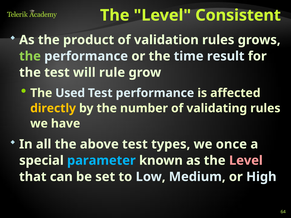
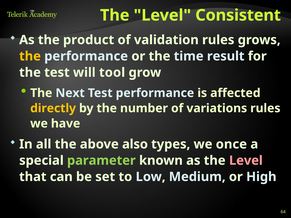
the colour: light green -> yellow (30, 56)
rule: rule -> tool (112, 73)
Used: Used -> Next (70, 93)
validating: validating -> variations (217, 108)
above test: test -> also (135, 144)
parameter colour: light blue -> light green (101, 161)
